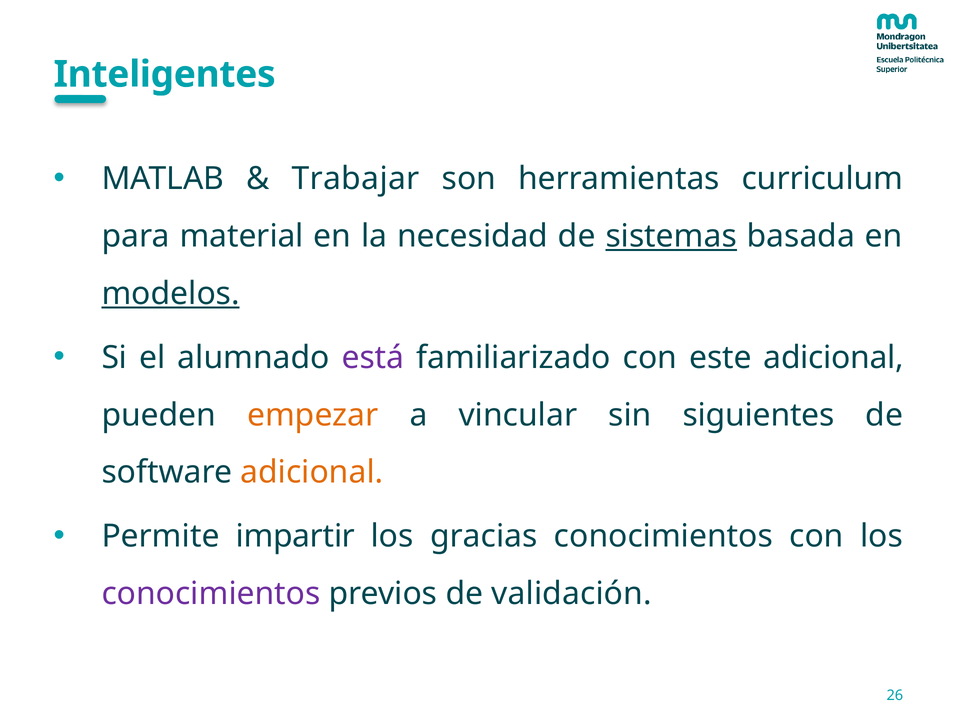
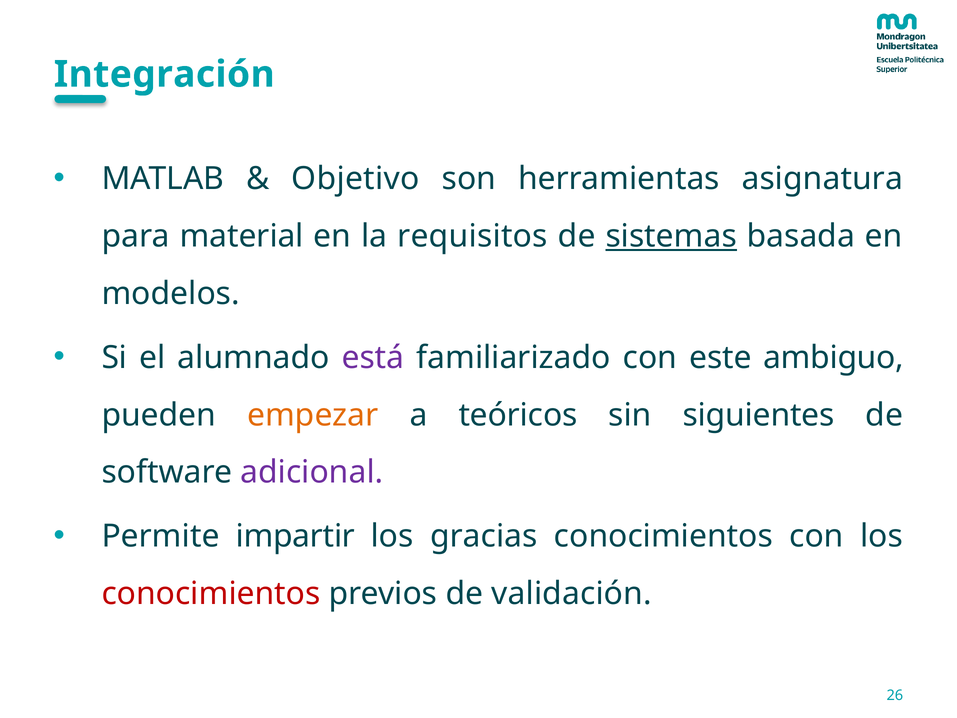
Inteligentes: Inteligentes -> Integración (164, 74)
Trabajar: Trabajar -> Objetivo (356, 179)
curriculum: curriculum -> asignatura (822, 179)
necesidad: necesidad -> requisitos (472, 236)
modelos underline: present -> none (171, 294)
este adicional: adicional -> ambiguo (834, 357)
vincular: vincular -> teóricos (518, 415)
adicional colour: orange -> purple (312, 472)
conocimientos colour: purple -> red (211, 593)
